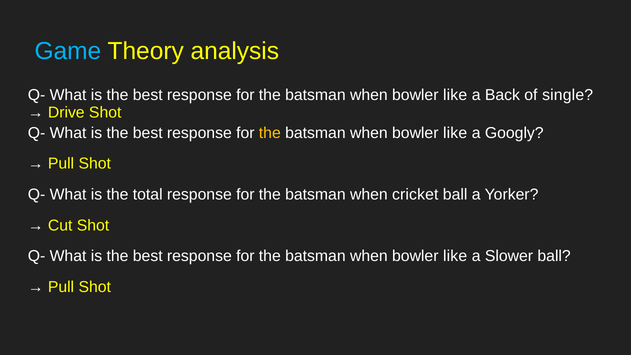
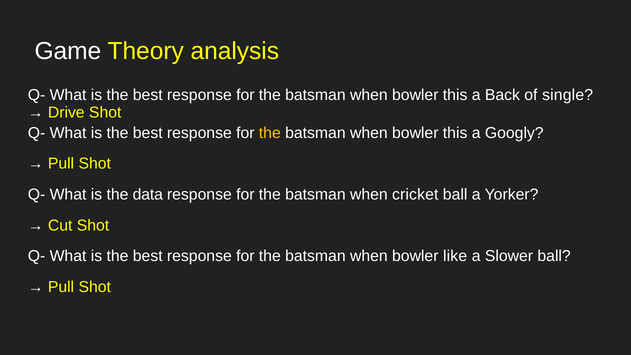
Game colour: light blue -> white (68, 51)
like: like -> this (455, 95)
like: like -> this (455, 133)
total: total -> data (148, 195)
